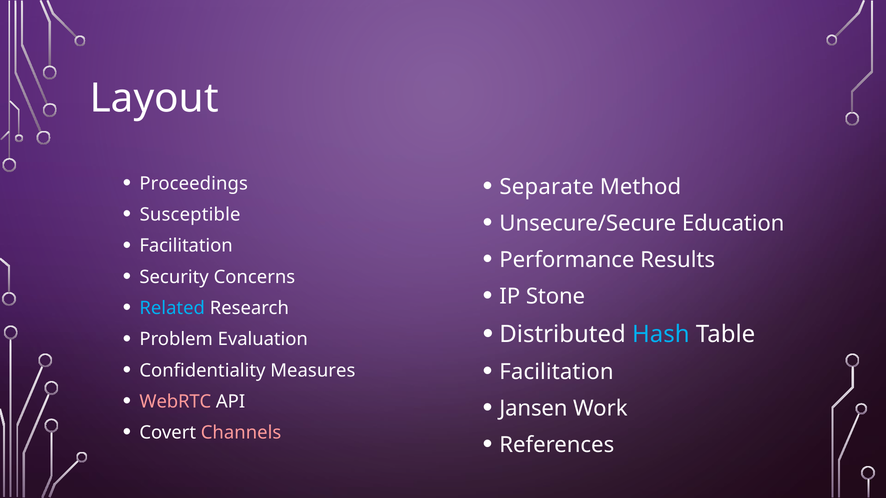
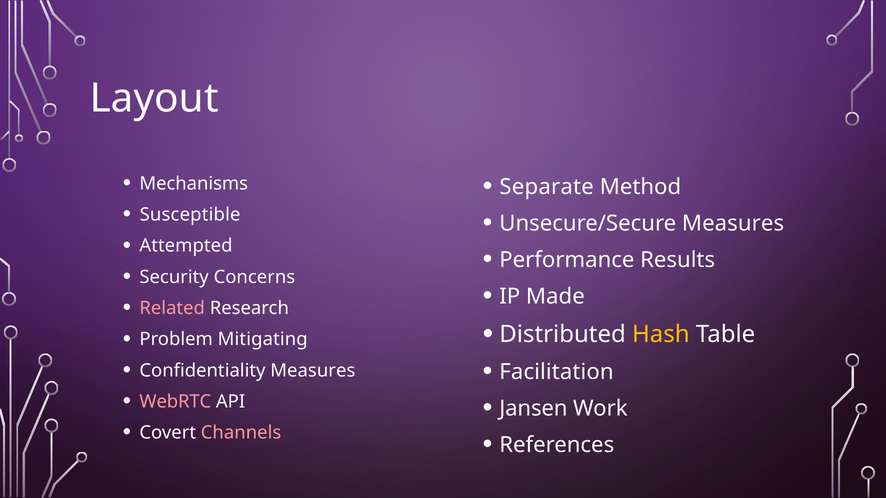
Proceedings: Proceedings -> Mechanisms (194, 184)
Unsecure/Secure Education: Education -> Measures (733, 223)
Facilitation: Facilitation -> Attempted (186, 246)
Stone: Stone -> Made (555, 296)
Related colour: light blue -> pink (172, 308)
Hash colour: light blue -> yellow (661, 335)
Evaluation: Evaluation -> Mitigating (263, 340)
